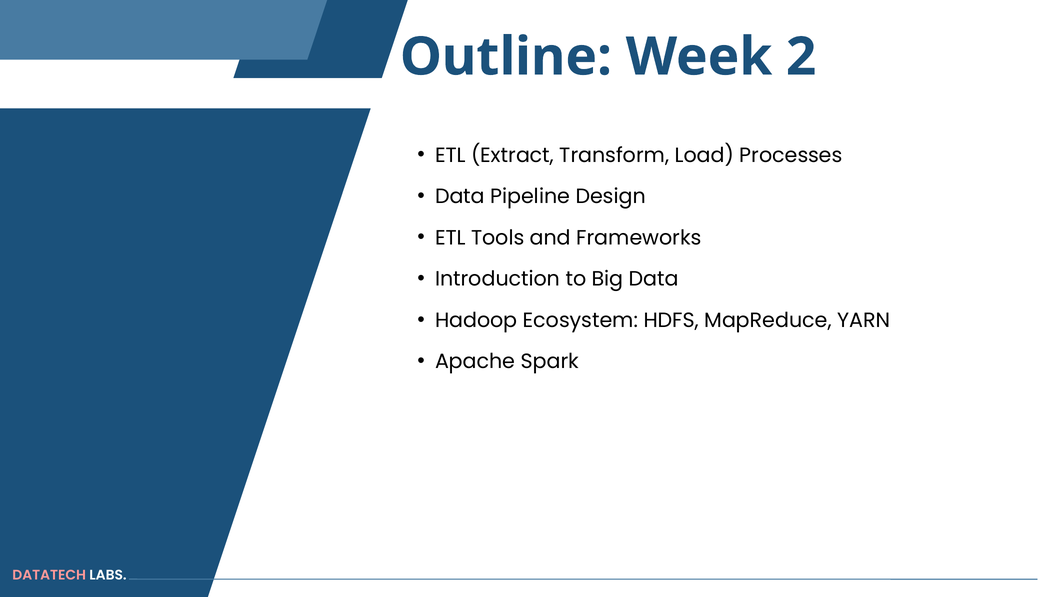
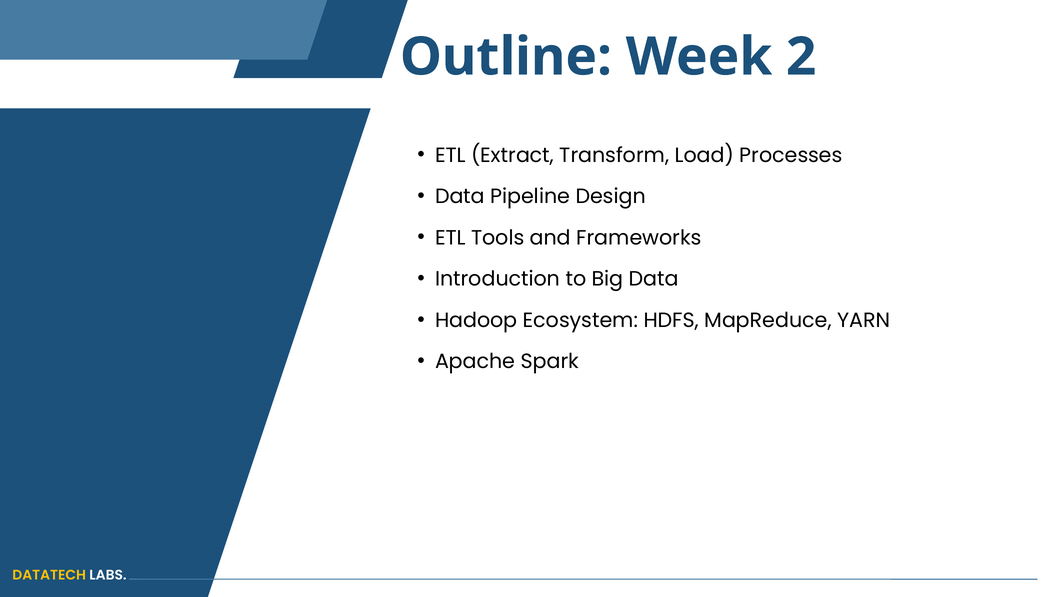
DATATECH colour: pink -> yellow (49, 575)
